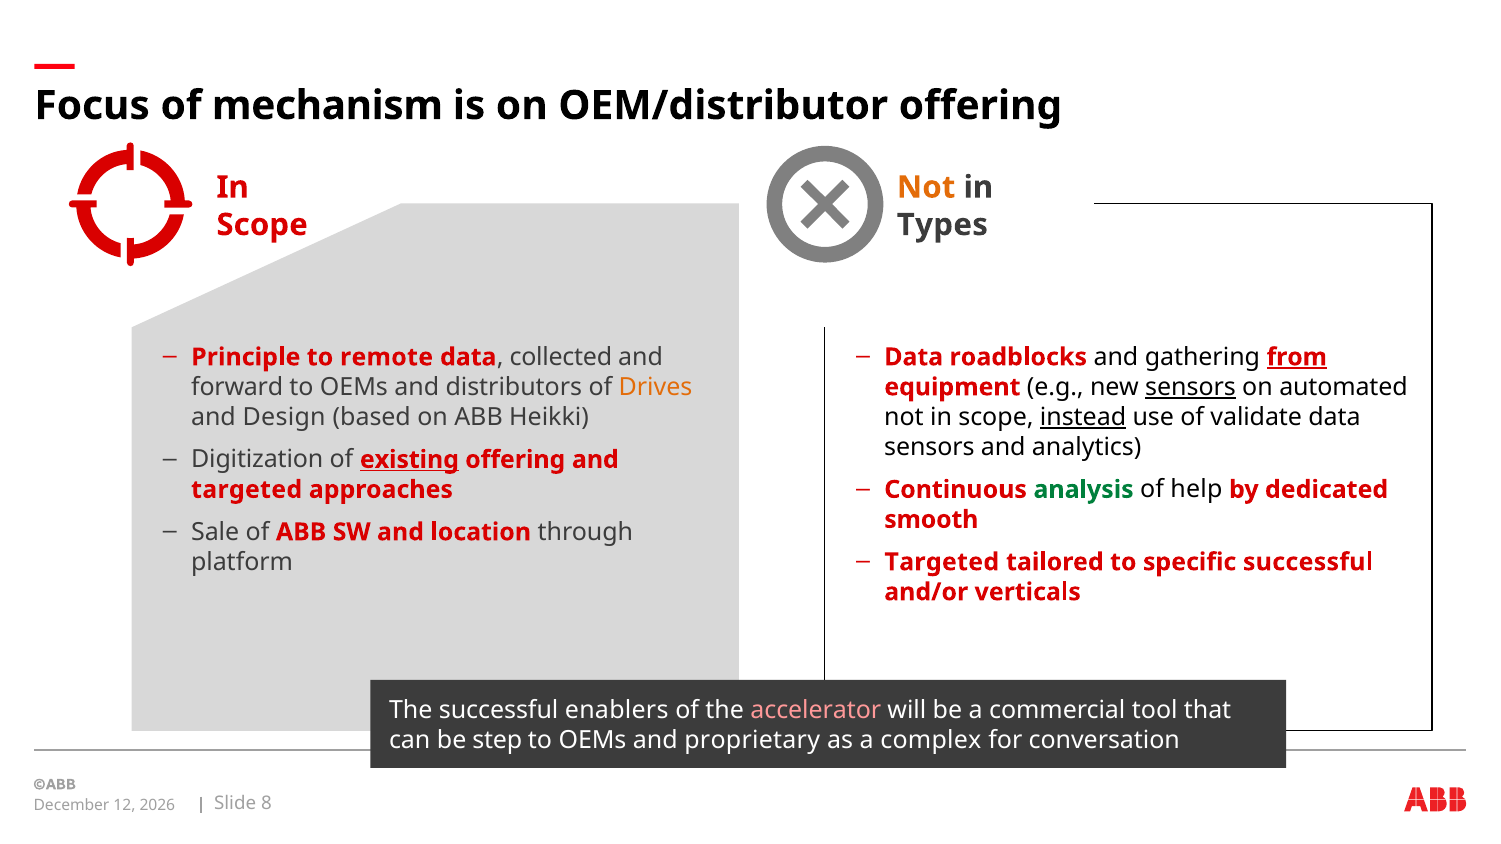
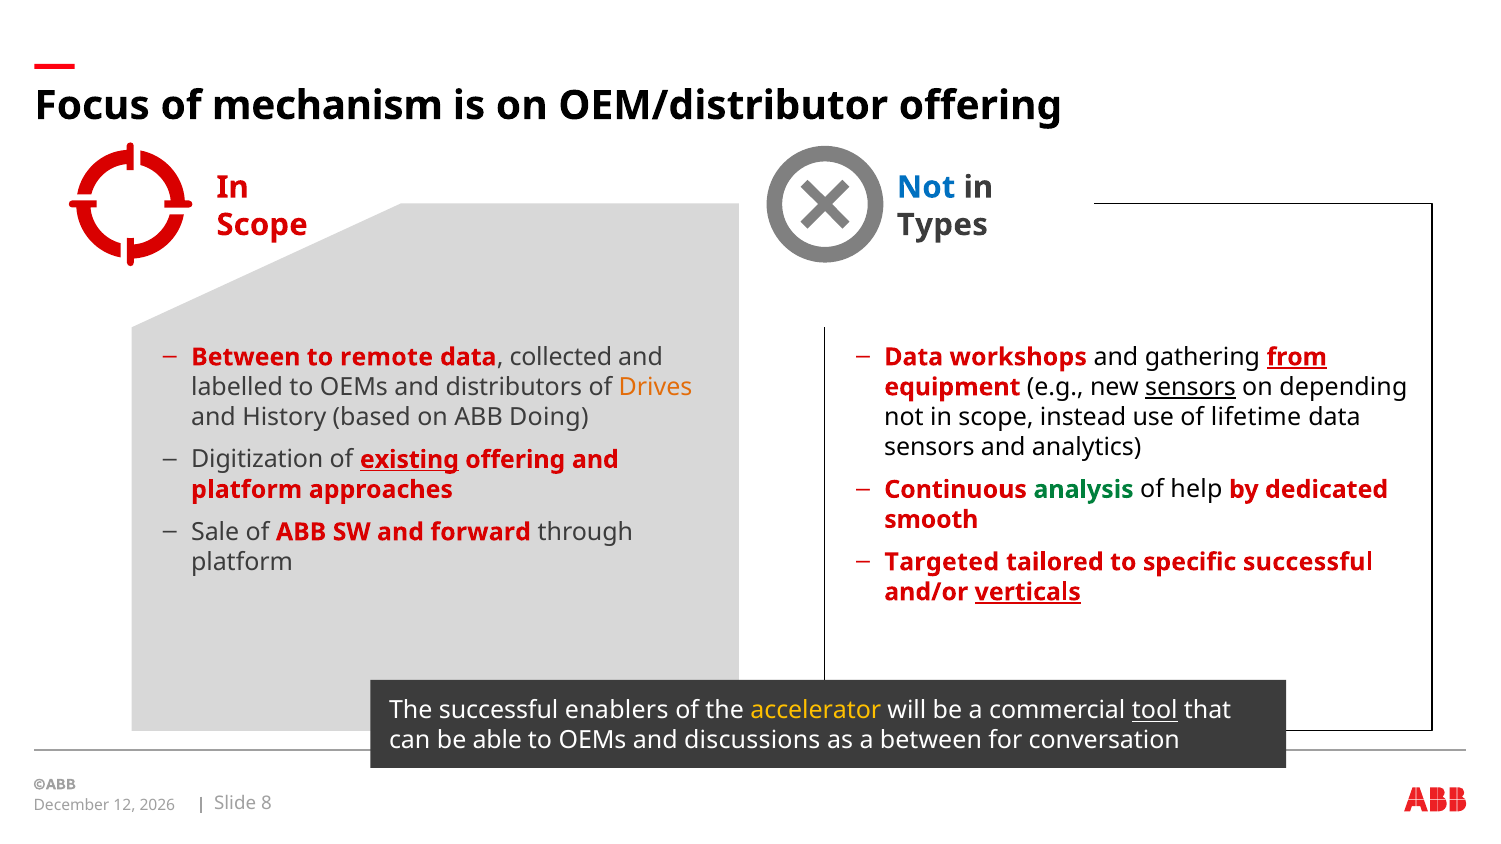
Not colour: orange -> blue (926, 187)
Principle: Principle -> Between (246, 357)
roadblocks: roadblocks -> workshops (1018, 357)
forward: forward -> labelled (237, 387)
automated: automated -> depending (1343, 387)
Design: Design -> History (284, 417)
Heikki: Heikki -> Doing (549, 417)
instead underline: present -> none (1083, 417)
validate: validate -> lifetime (1256, 417)
targeted: targeted -> platform (247, 490)
location: location -> forward (481, 532)
verticals underline: none -> present (1028, 592)
accelerator colour: pink -> yellow (816, 711)
tool underline: none -> present (1155, 711)
step: step -> able (497, 741)
proprietary: proprietary -> discussions (752, 741)
a complex: complex -> between (931, 741)
